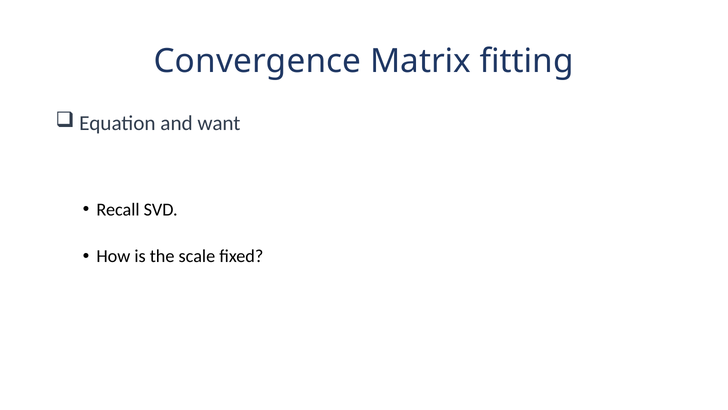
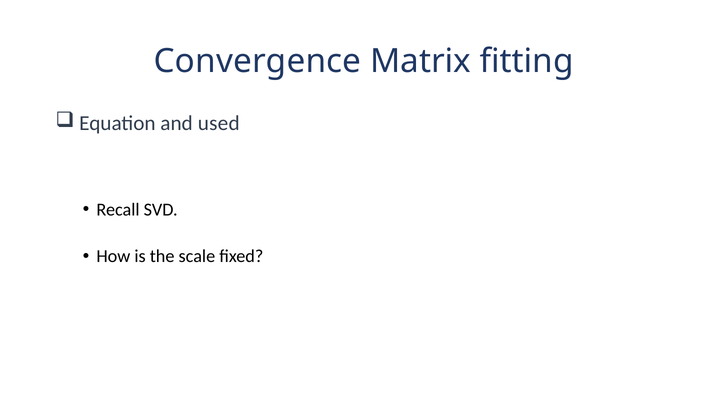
want: want -> used (219, 123)
